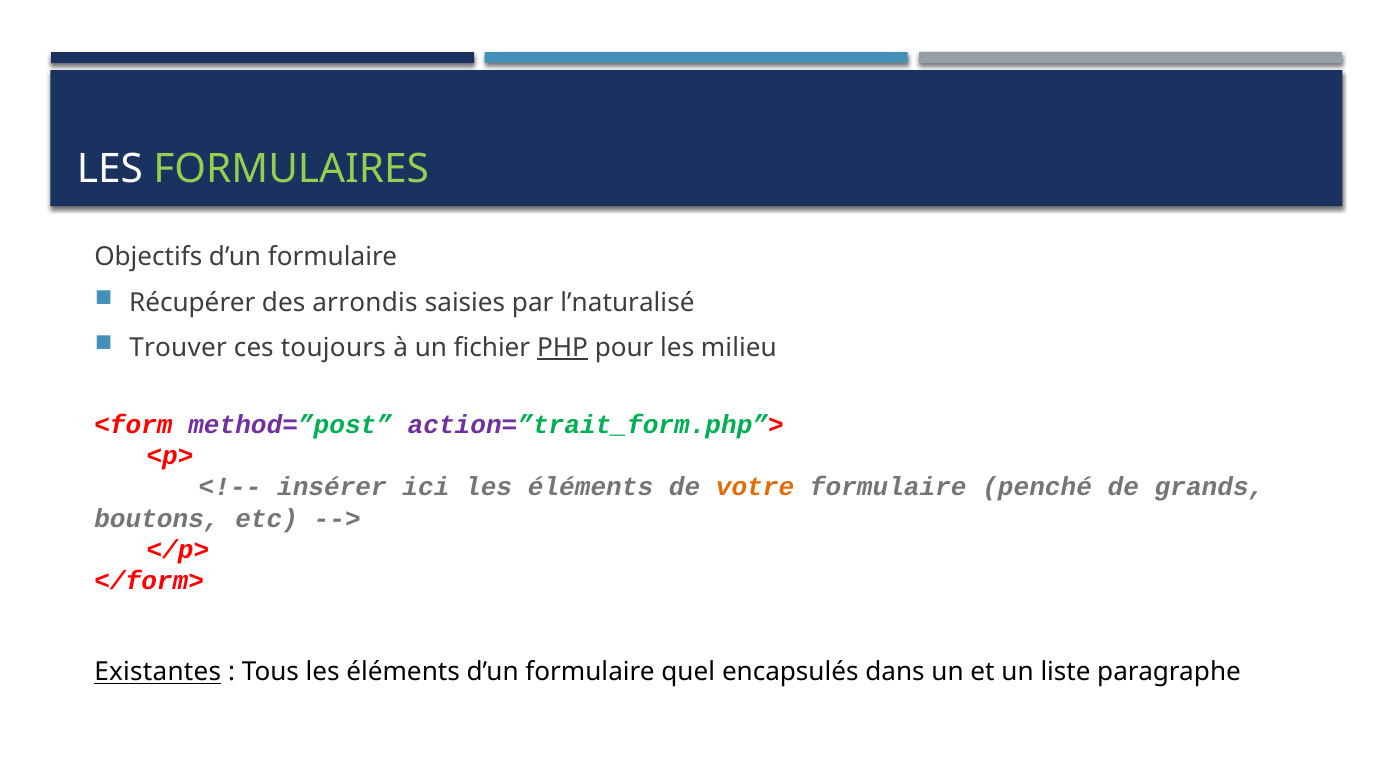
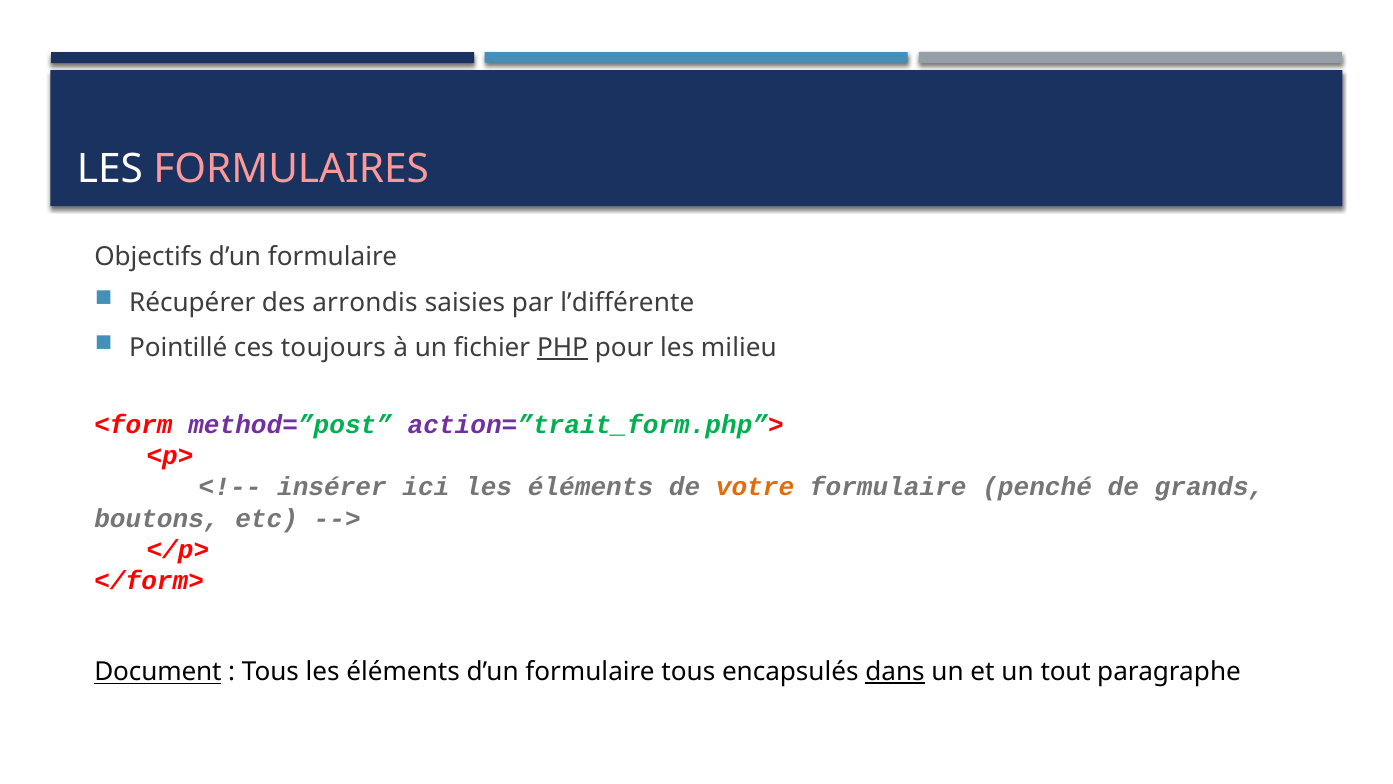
FORMULAIRES colour: light green -> pink (291, 169)
l’naturalisé: l’naturalisé -> l’différente (627, 302)
Trouver: Trouver -> Pointillé (178, 348)
Existantes: Existantes -> Document (158, 671)
formulaire quel: quel -> tous (688, 671)
dans underline: none -> present (895, 671)
liste: liste -> tout (1066, 671)
